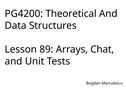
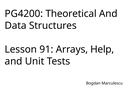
89: 89 -> 91 (46, 49)
Chat: Chat -> Help (102, 49)
